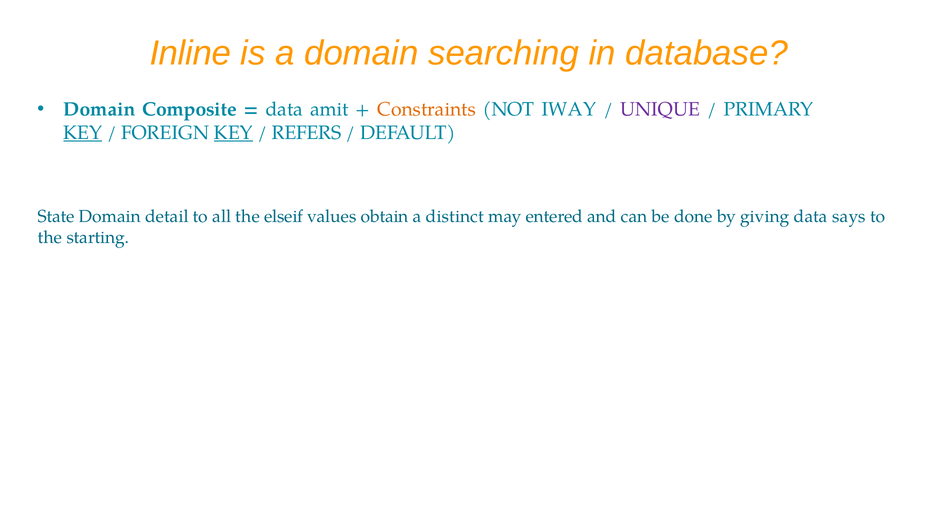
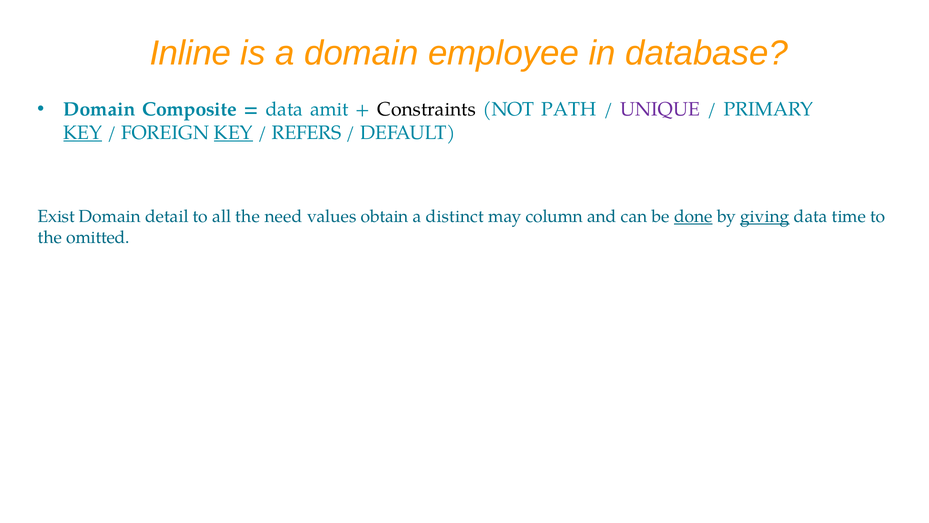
searching: searching -> employee (504, 53)
Constraints colour: orange -> black (427, 109)
IWAY: IWAY -> PATH (569, 109)
State: State -> Exist (56, 216)
elseif: elseif -> need (284, 216)
entered: entered -> column (554, 216)
done underline: none -> present (693, 216)
giving underline: none -> present (765, 216)
says: says -> time (849, 216)
starting: starting -> omitted (98, 237)
